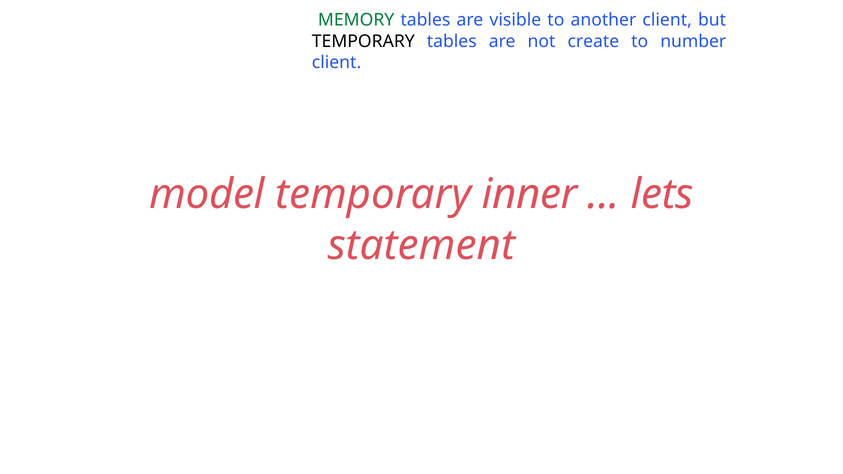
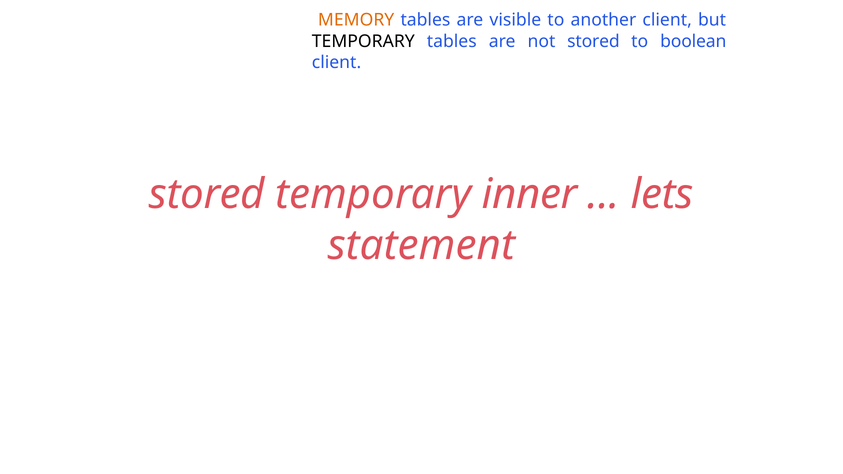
MEMORY colour: green -> orange (356, 20)
not create: create -> stored (593, 41)
number: number -> boolean (693, 41)
model: model -> stored (207, 195)
